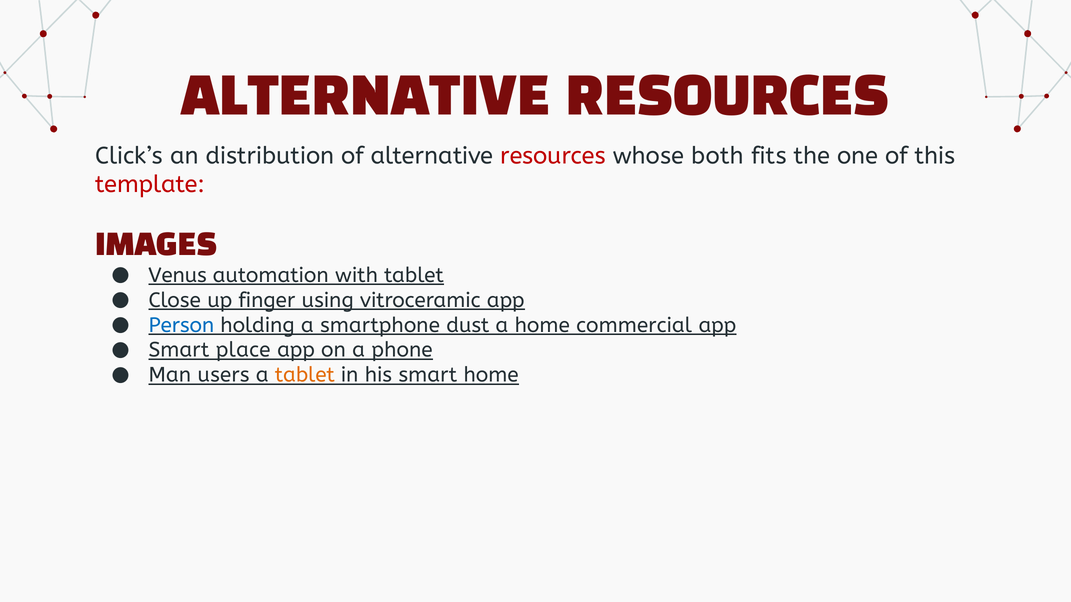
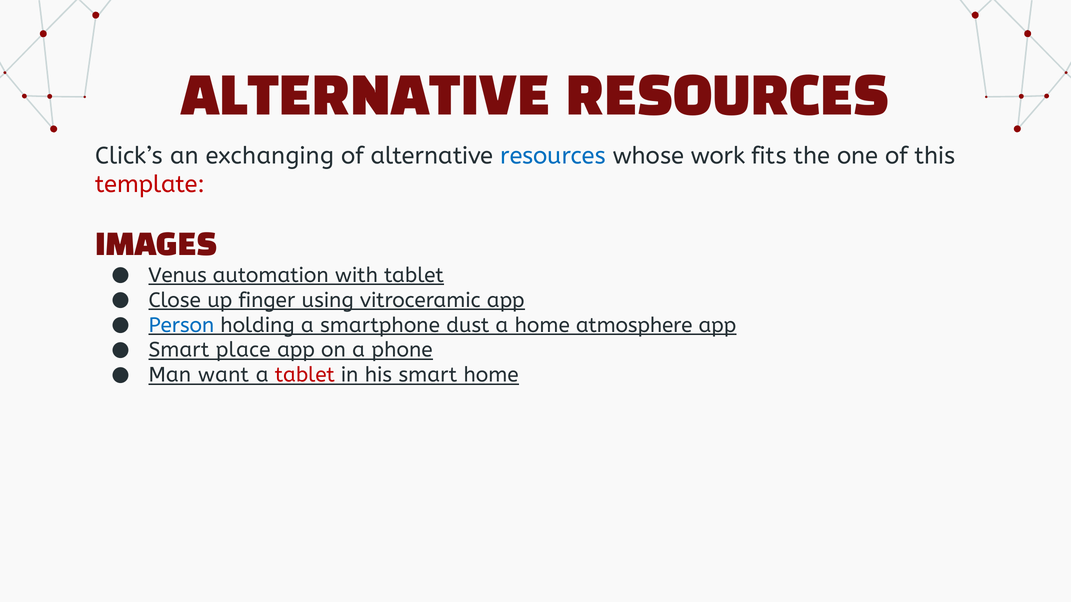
distribution: distribution -> exchanging (270, 156)
resources colour: red -> blue (553, 156)
both: both -> work (718, 156)
commercial: commercial -> atmosphere (634, 325)
users: users -> want (223, 375)
tablet colour: orange -> red (305, 375)
